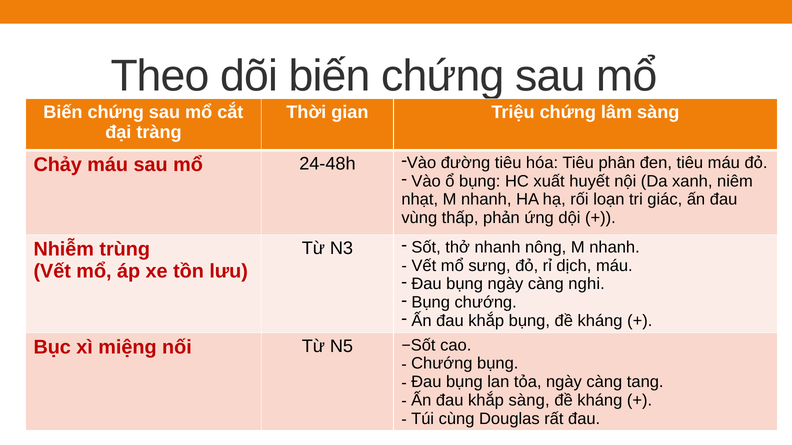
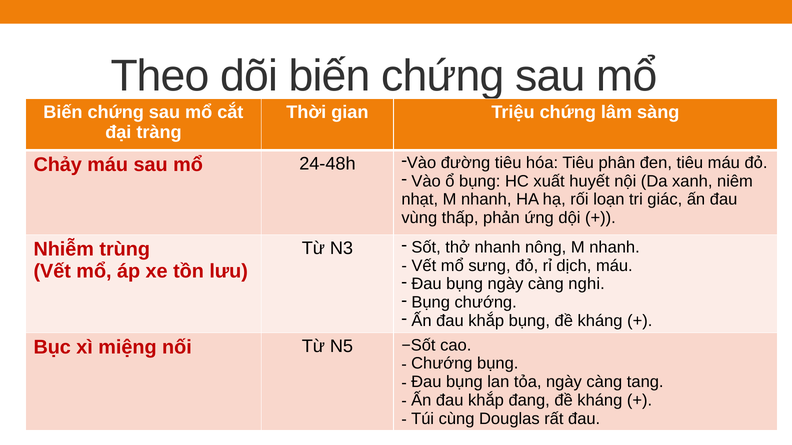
khắp sàng: sàng -> đang (529, 401)
